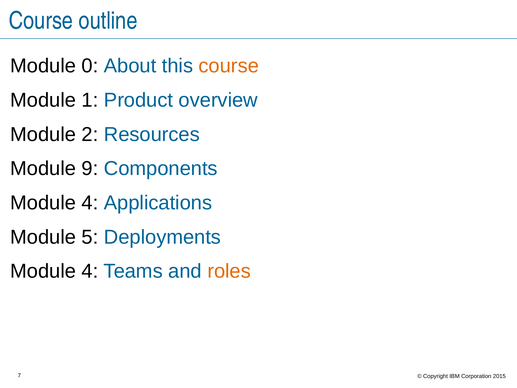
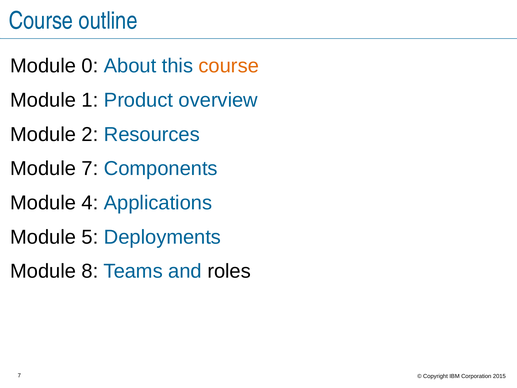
Module 9: 9 -> 7 (90, 169)
4: 4 -> 8 (90, 271)
roles colour: orange -> black (229, 271)
